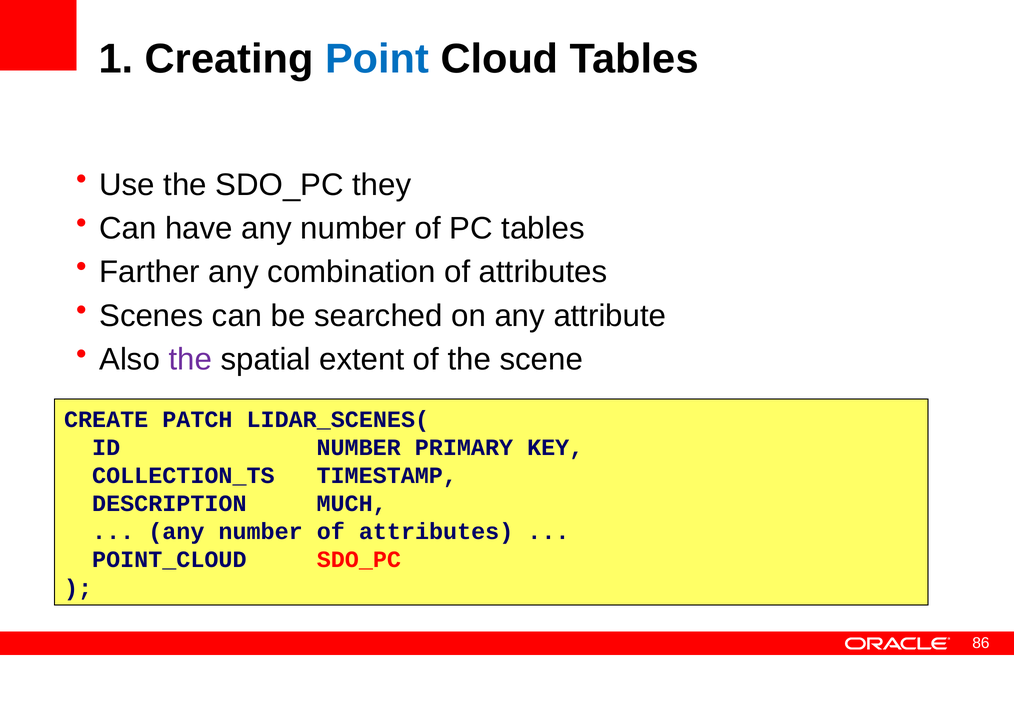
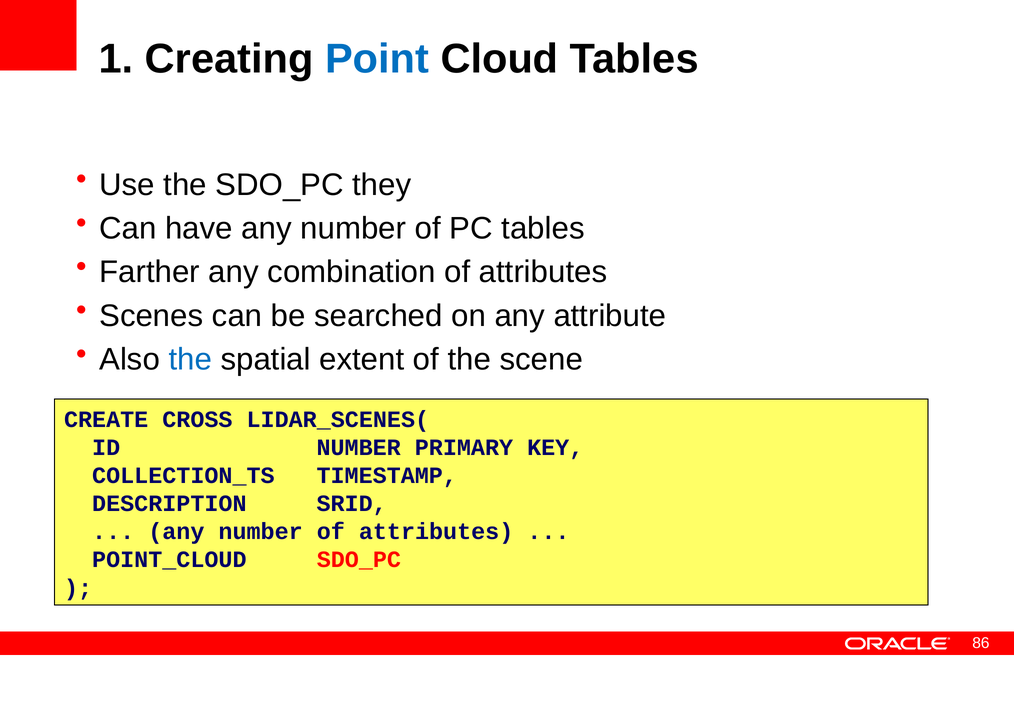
the colour: purple -> blue (190, 359)
PATCH: PATCH -> CROSS (197, 419)
MUCH: MUCH -> SRID (352, 504)
